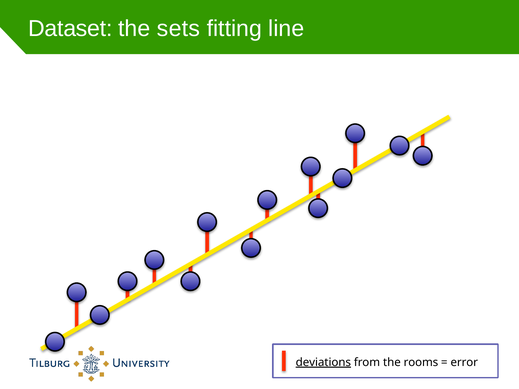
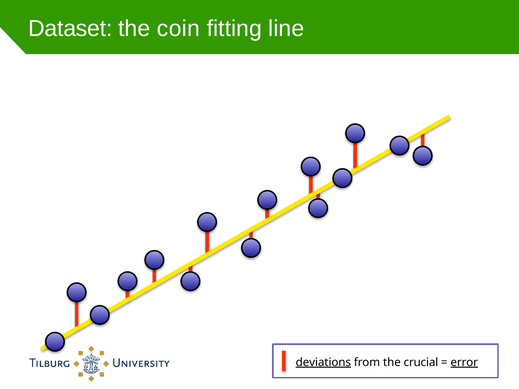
sets: sets -> coin (178, 29)
rooms: rooms -> crucial (421, 362)
error underline: none -> present (464, 362)
